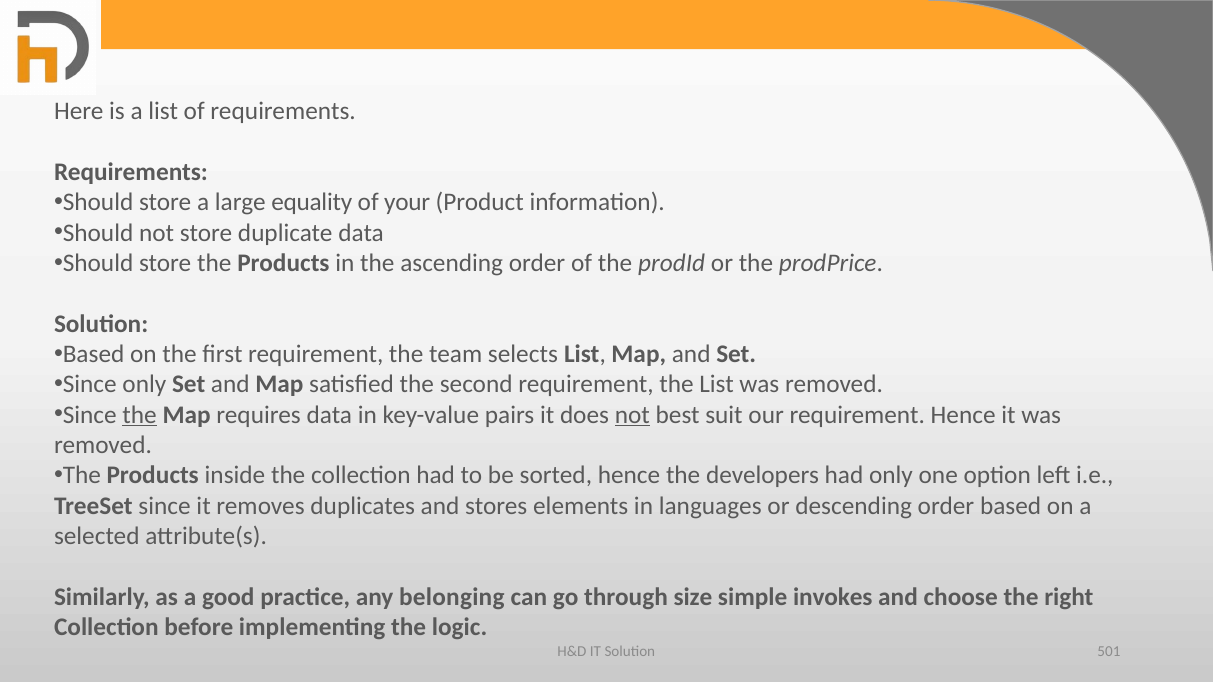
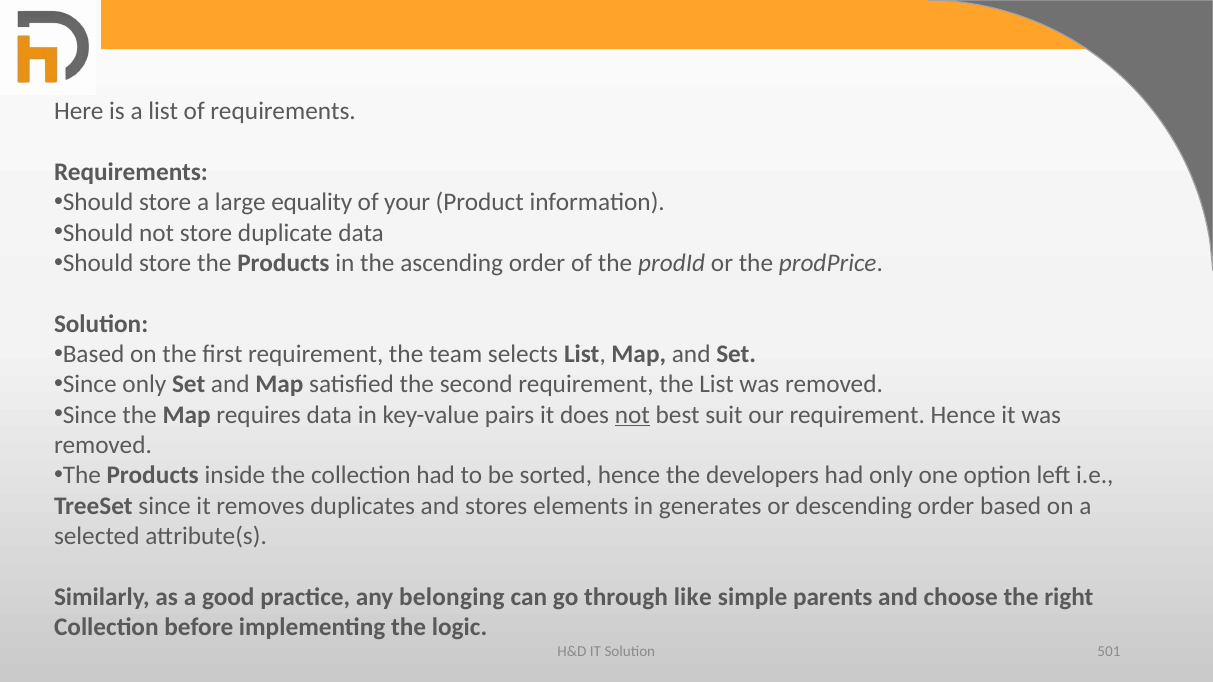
the underline: present -> none (140, 415)
languages: languages -> generates (710, 506)
size: size -> like (693, 597)
invokes: invokes -> parents (833, 597)
